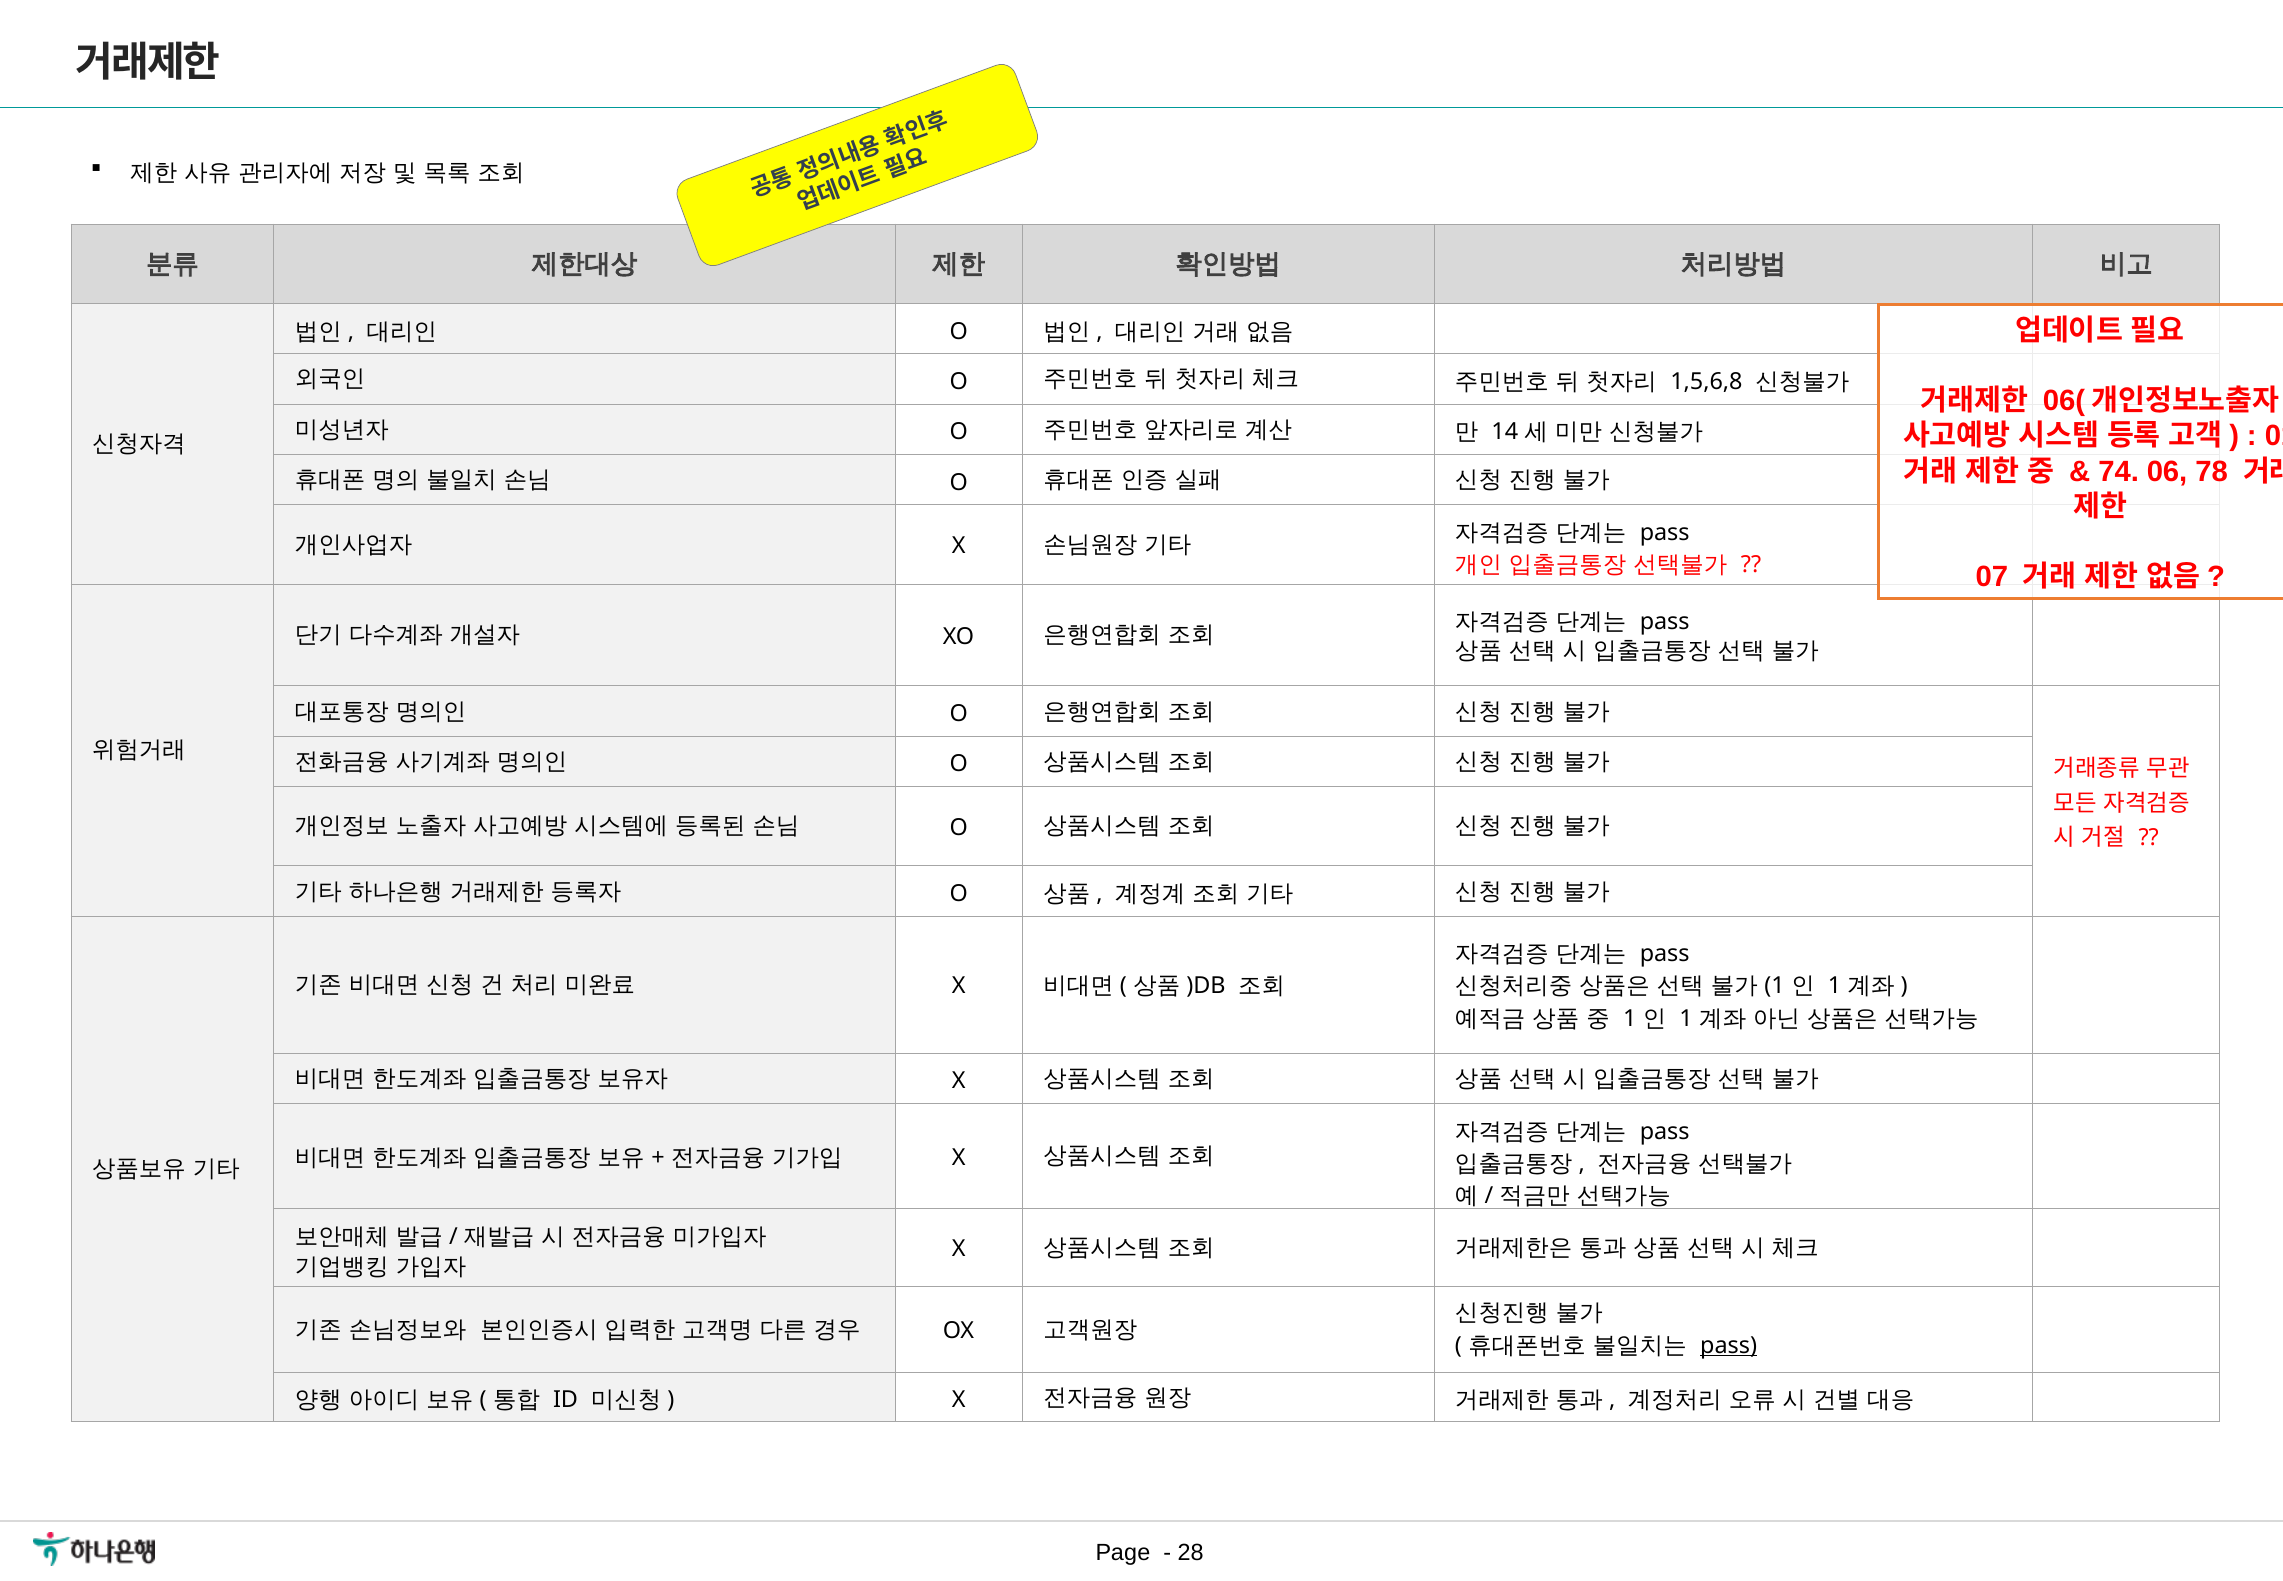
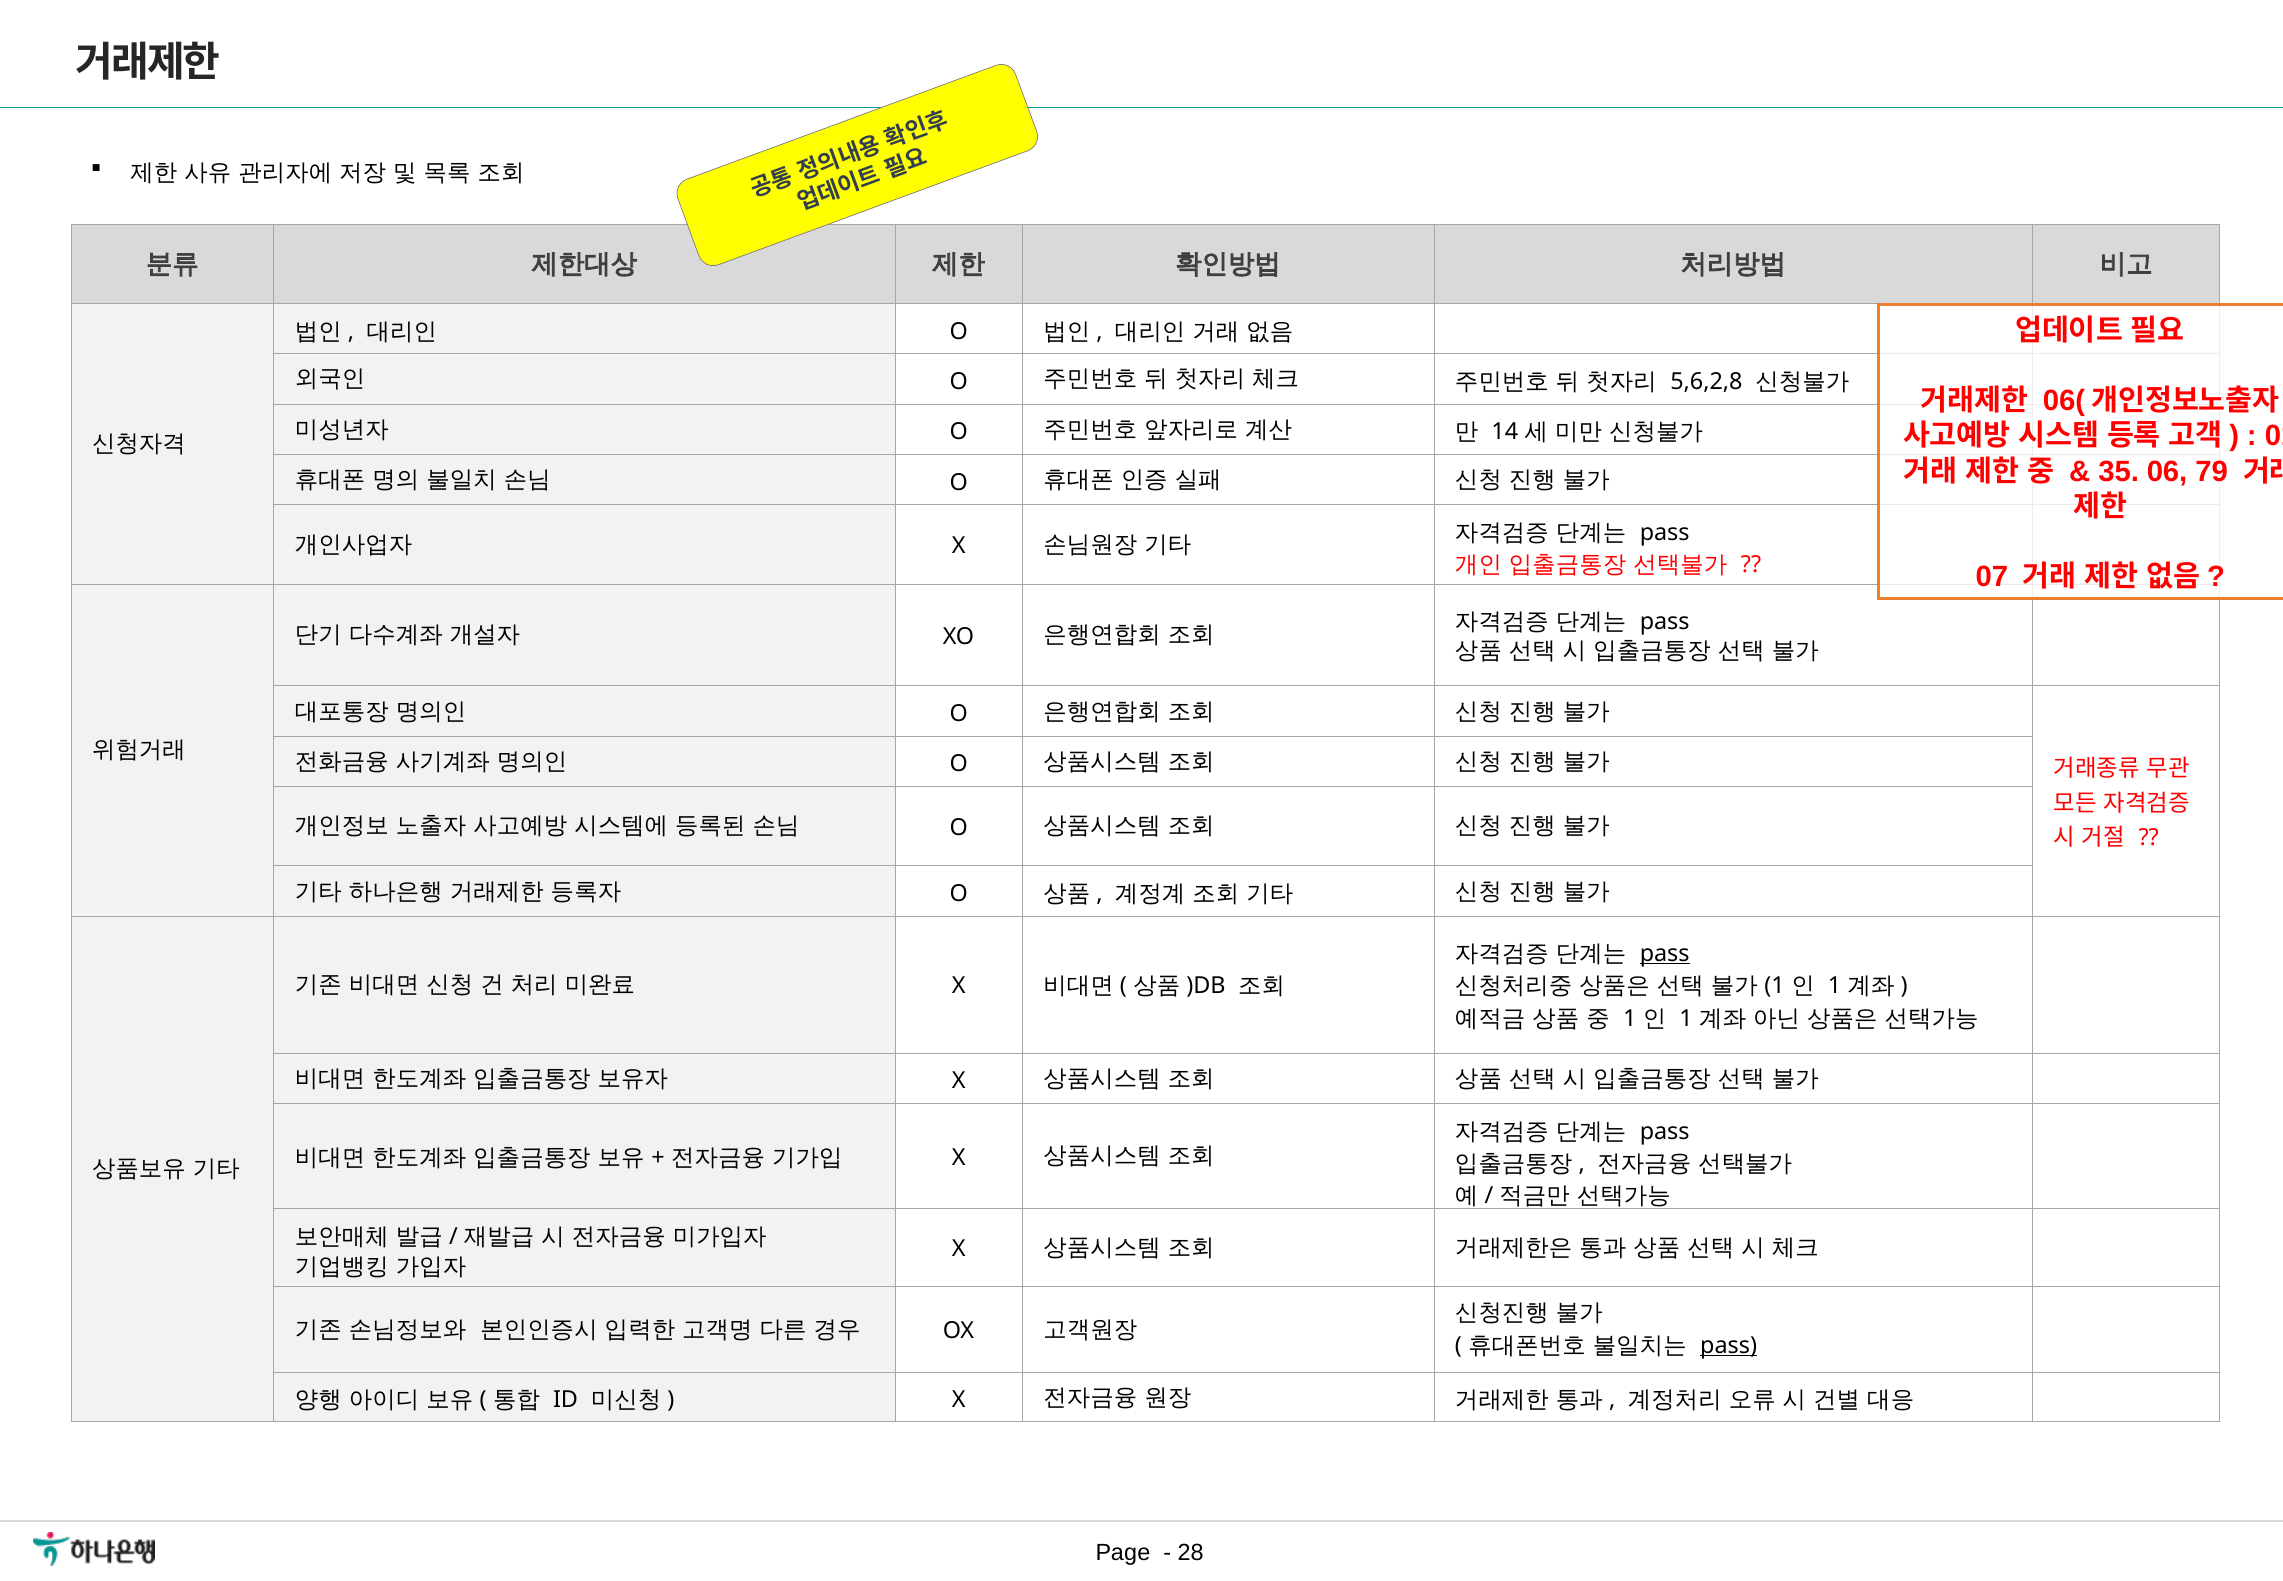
1,5,6,8: 1,5,6,8 -> 5,6,2,8 (1706, 382)
74: 74 -> 35 (2119, 471)
78: 78 -> 79 (2212, 471)
pass underline: none -> present (1665, 953)
